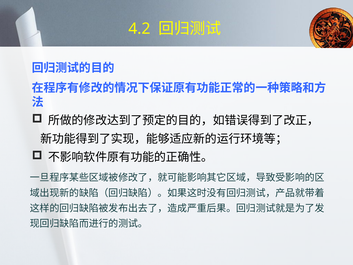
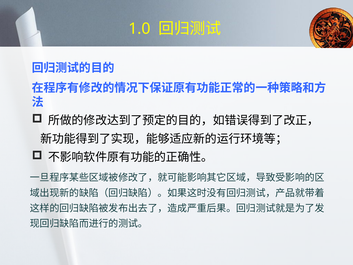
4.2: 4.2 -> 1.0 (139, 29)
